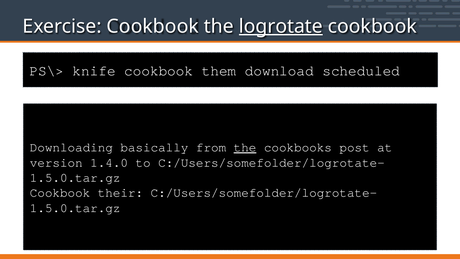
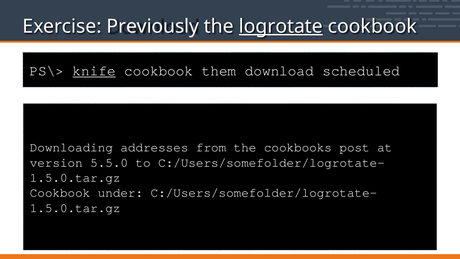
Exercise Cookbook: Cookbook -> Previously (153, 26)
knife underline: none -> present (94, 71)
basically: basically -> addresses (154, 147)
the underline: present -> none (245, 147)
1.4.0: 1.4.0 -> 5.5.0 (109, 162)
their: their -> under (120, 193)
